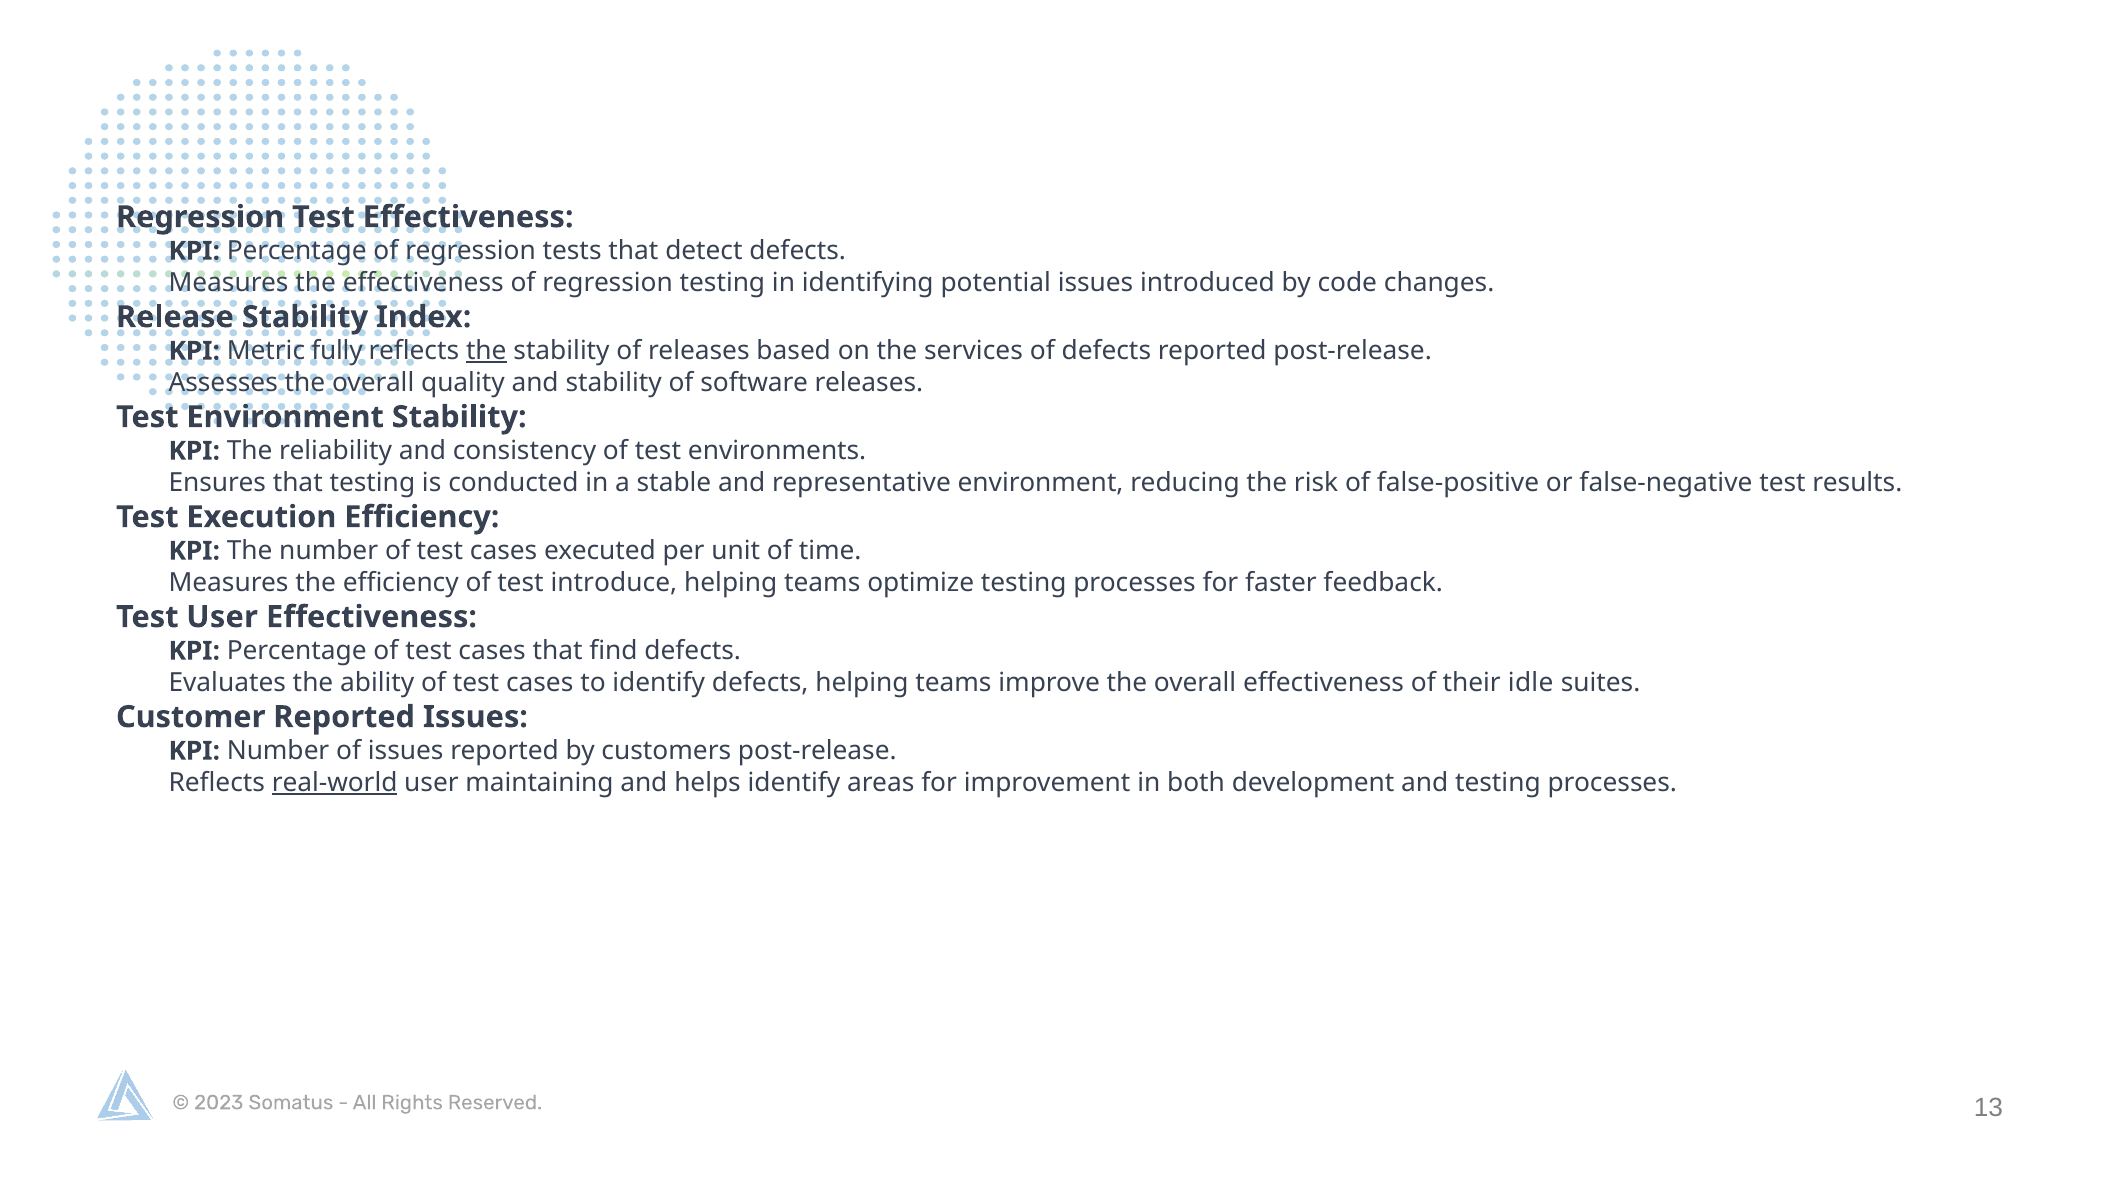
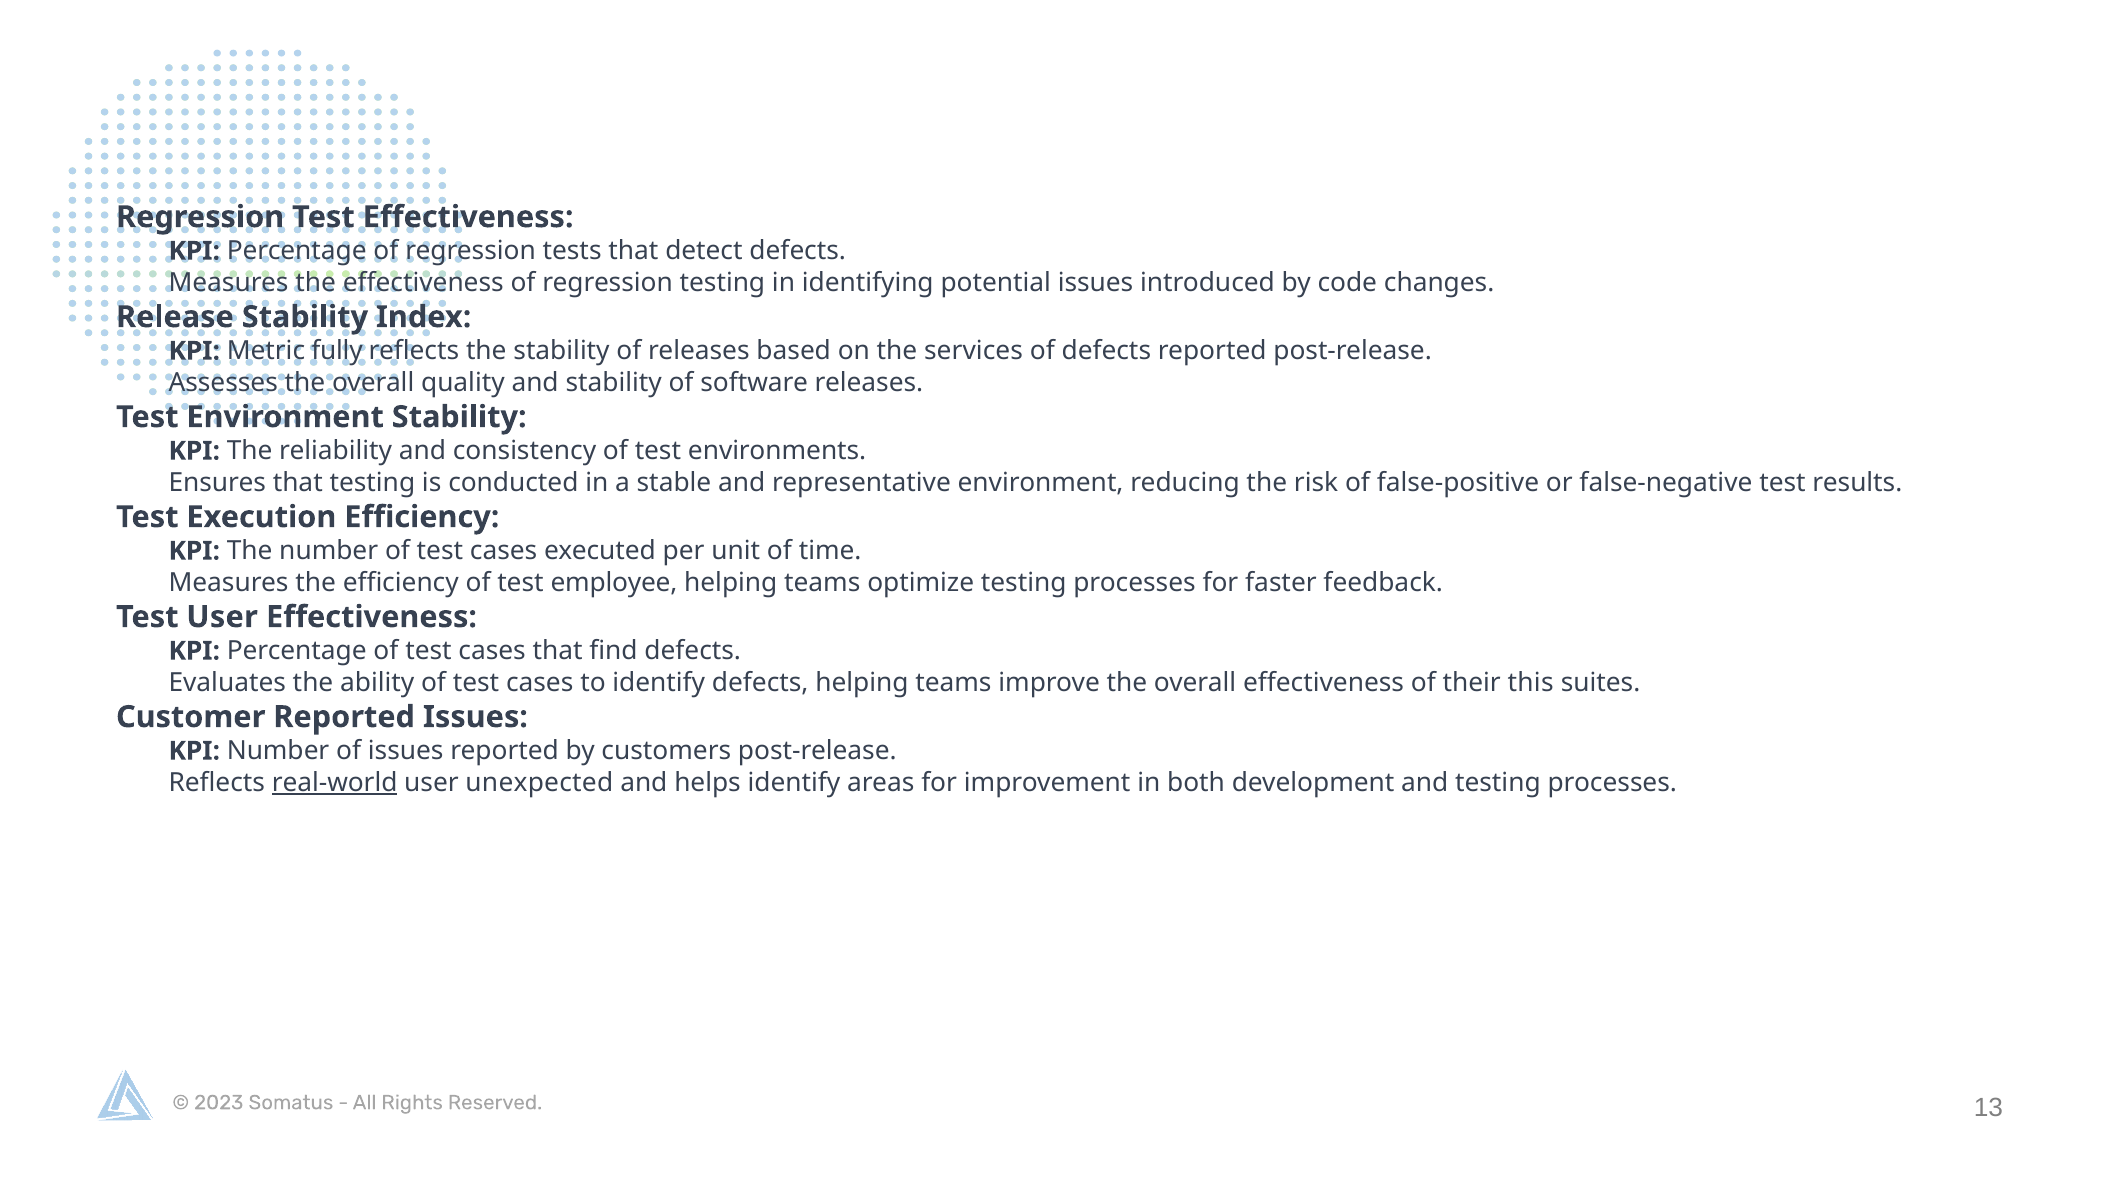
the underline: present -> none (486, 351)
introduce: introduce -> employee (614, 582)
idle: idle -> this (1531, 682)
maintaining: maintaining -> unexpected (539, 782)
